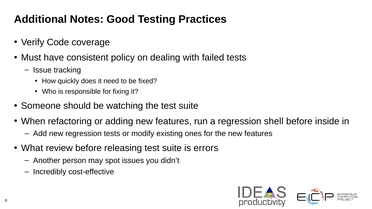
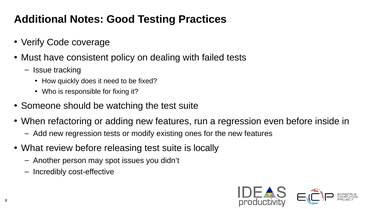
shell: shell -> even (274, 121)
errors: errors -> locally (206, 148)
